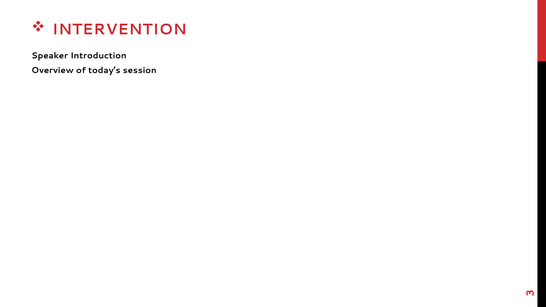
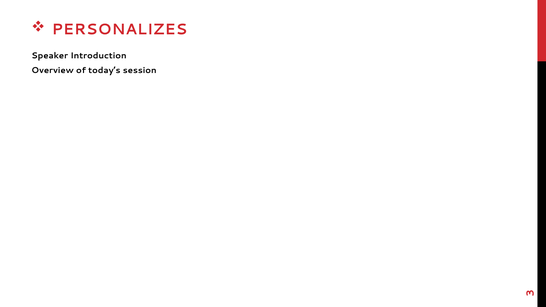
INTERVENTION: INTERVENTION -> PERSONALIZES (120, 29)
